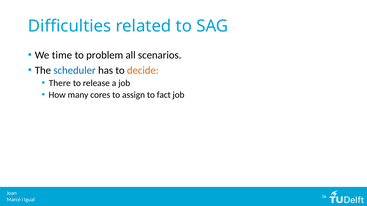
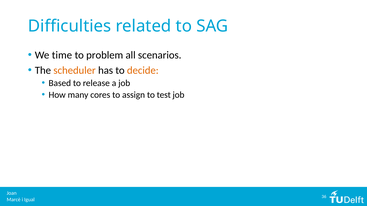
scheduler colour: blue -> orange (75, 71)
There: There -> Based (60, 83)
fact: fact -> test (164, 95)
